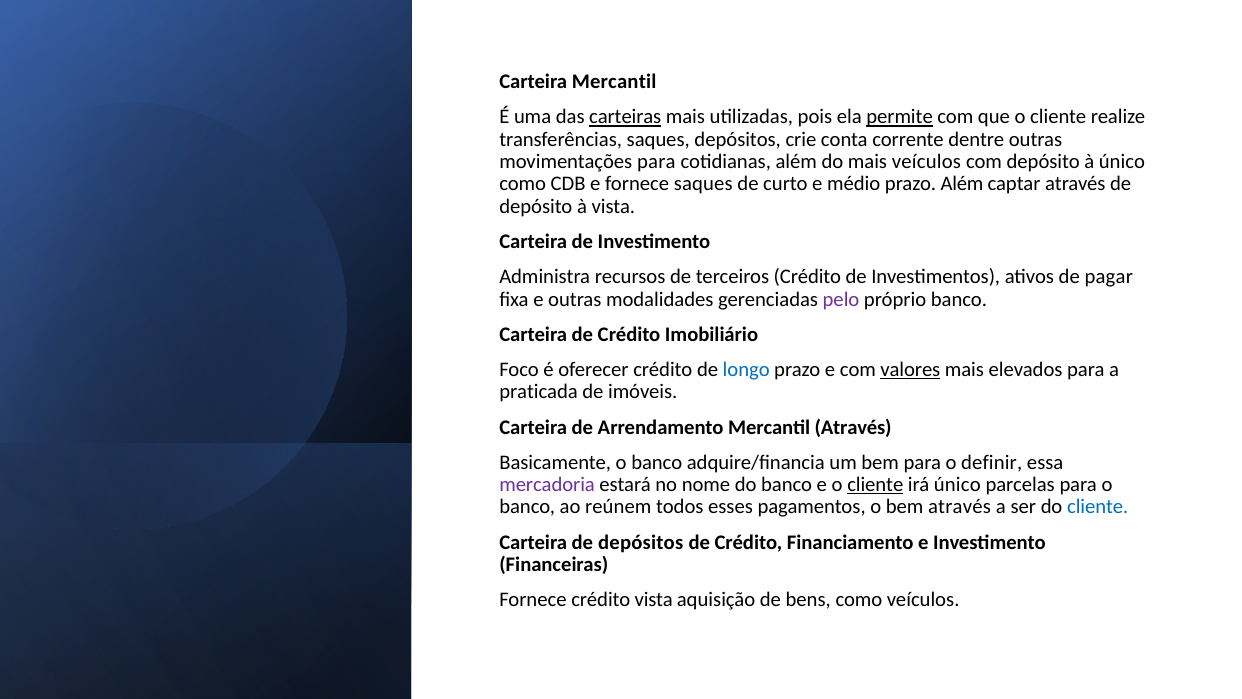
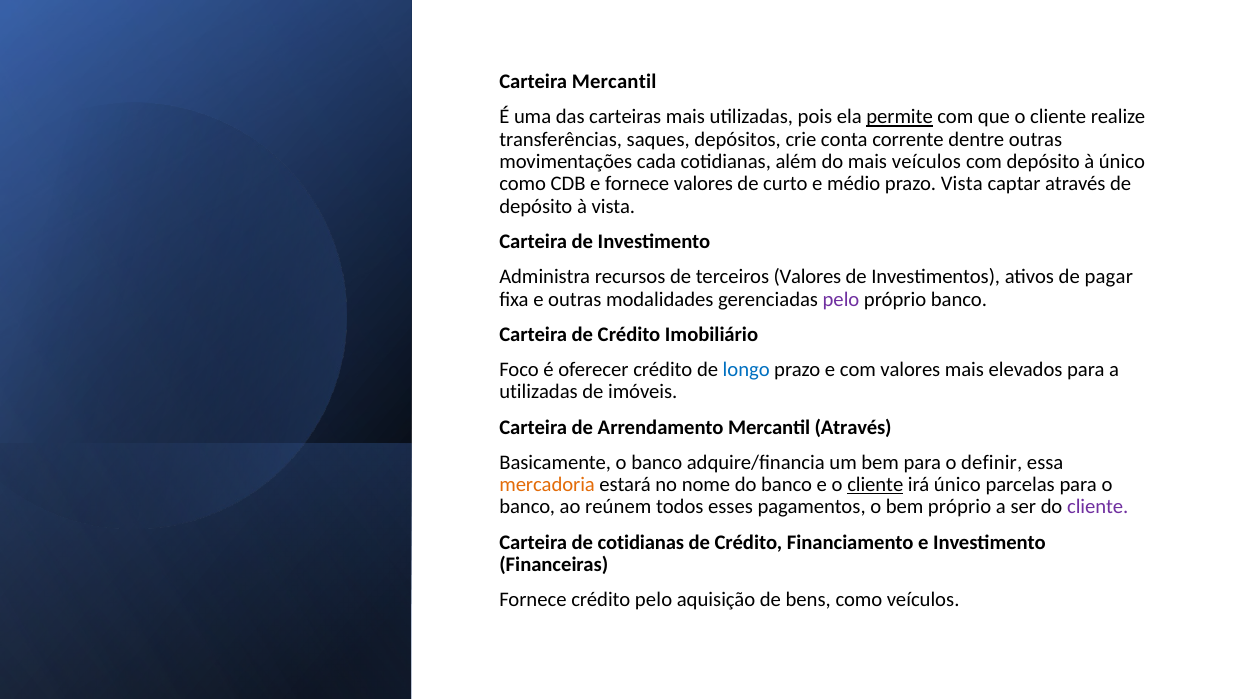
carteiras underline: present -> none (625, 117)
movimentações para: para -> cada (656, 162)
fornece saques: saques -> valores (703, 184)
prazo Além: Além -> Vista (962, 184)
terceiros Crédito: Crédito -> Valores (807, 277)
valores underline: present -> none (910, 370)
praticada: praticada -> utilizadas (539, 392)
mercadoria colour: purple -> orange (547, 485)
bem através: através -> próprio (960, 507)
cliente colour: blue -> purple (1098, 507)
de depósitos: depósitos -> cotidianas (641, 542)
crédito vista: vista -> pelo (654, 600)
